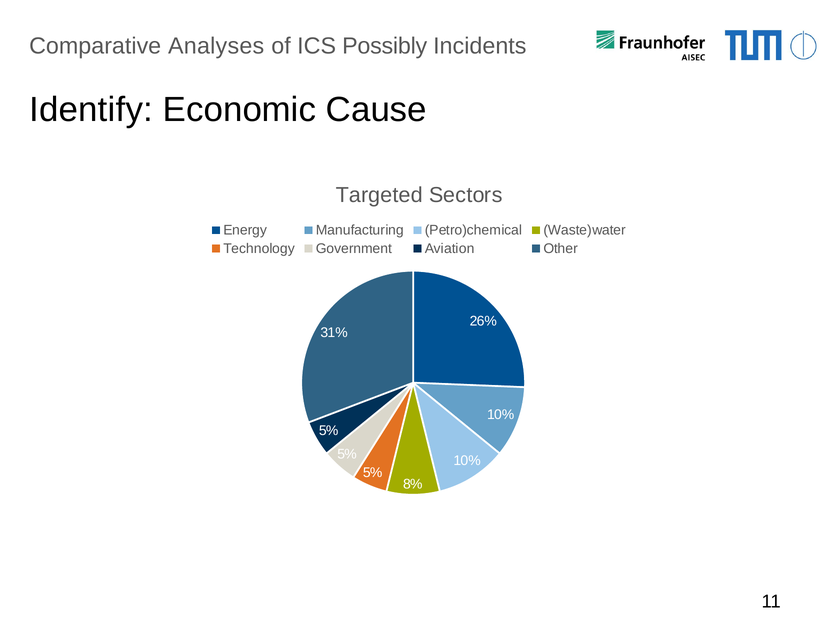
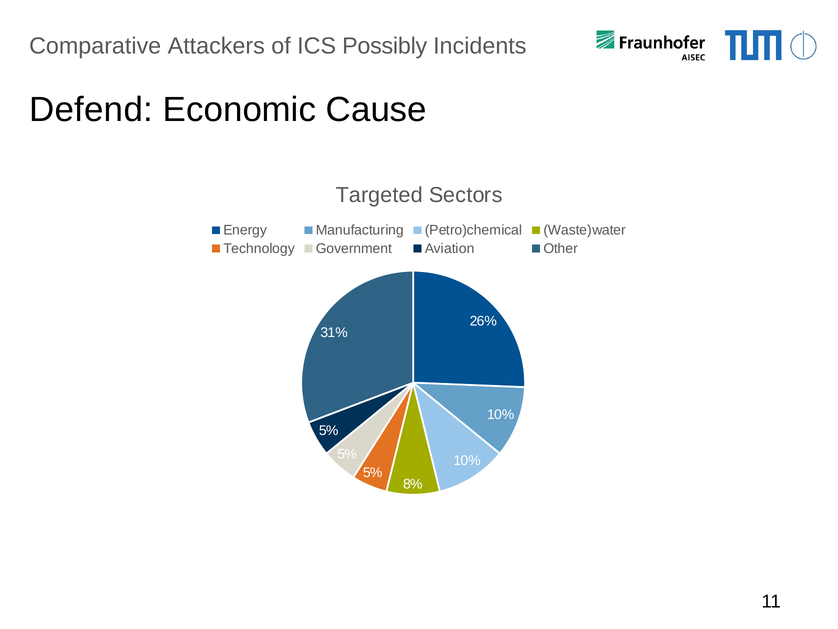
Analyses: Analyses -> Attackers (216, 46)
Identify: Identify -> Defend (91, 110)
